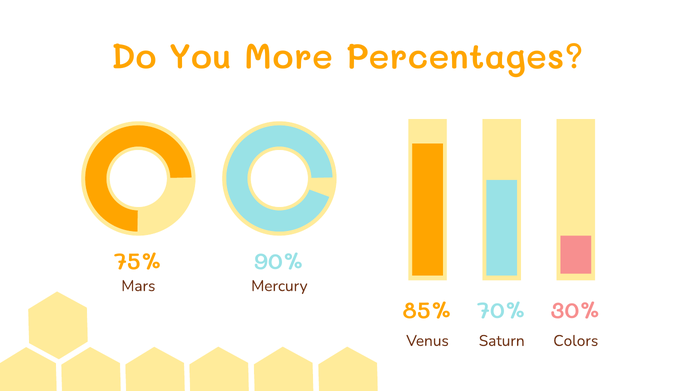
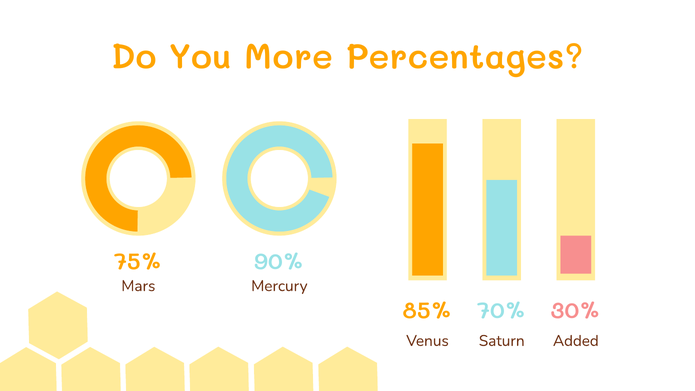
Colors: Colors -> Added (576, 341)
